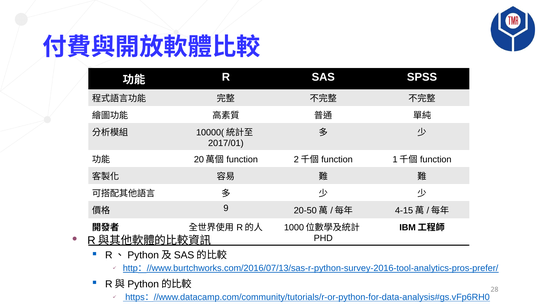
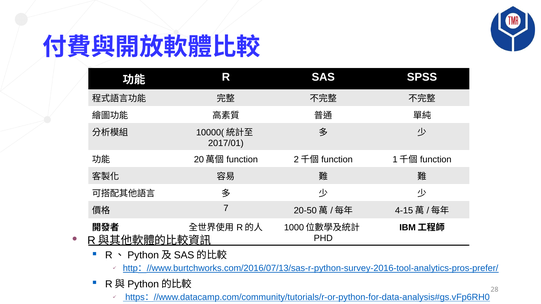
9: 9 -> 7 (226, 209)
